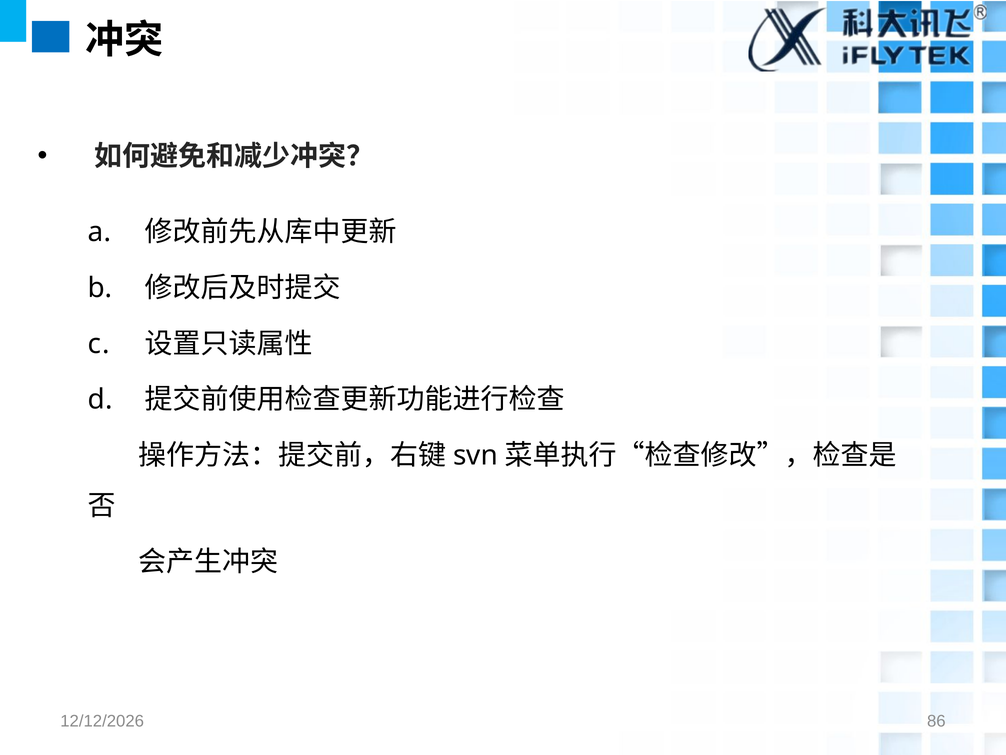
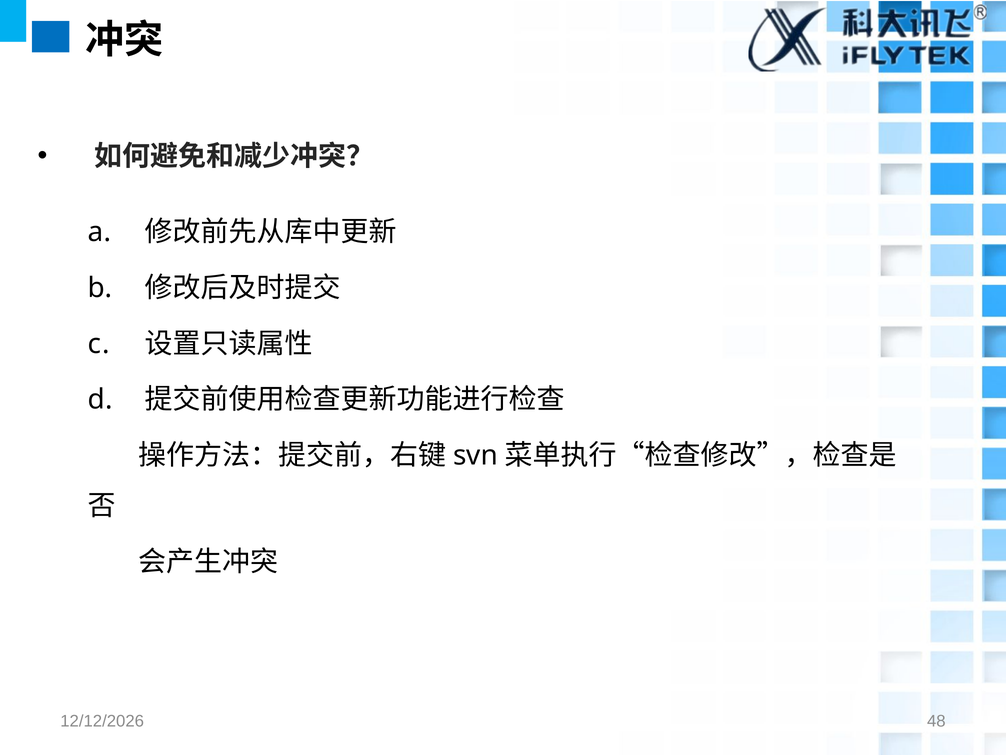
86: 86 -> 48 (936, 721)
